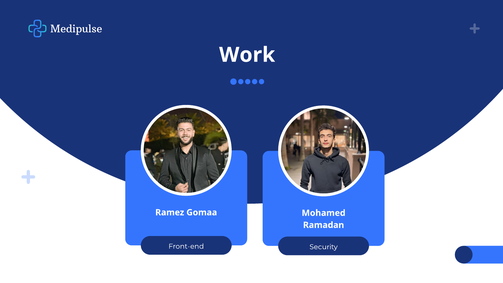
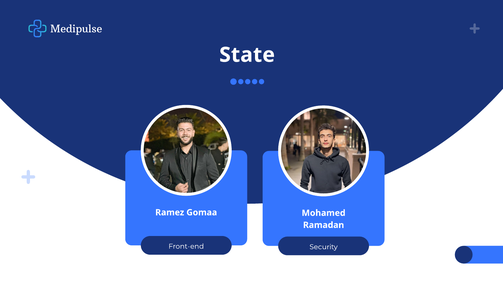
Work: Work -> State (247, 55)
